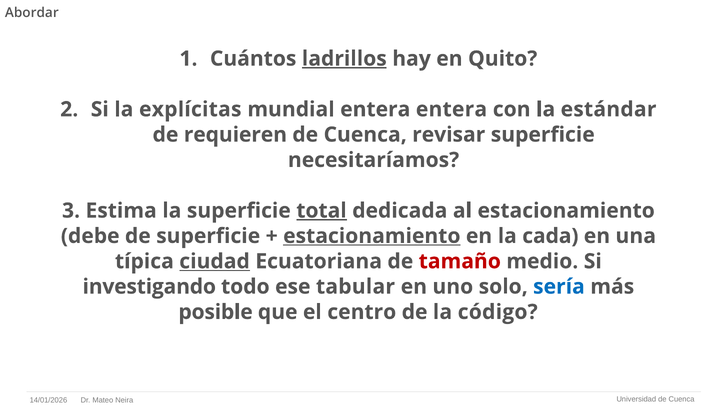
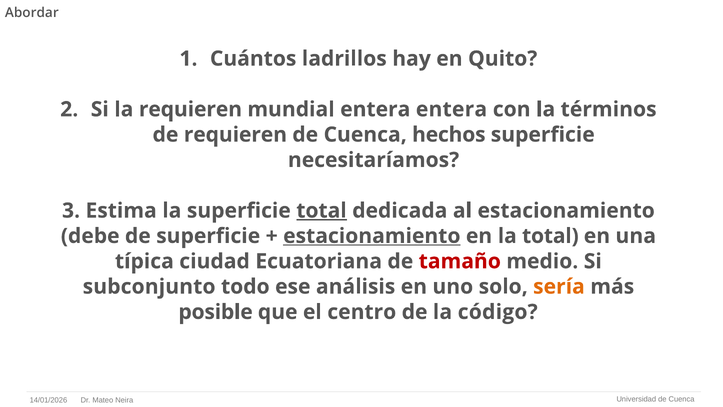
ladrillos underline: present -> none (344, 59)
la explícitas: explícitas -> requieren (190, 109)
estándar: estándar -> términos (609, 109)
revisar: revisar -> hechos (449, 135)
la cada: cada -> total (550, 236)
ciudad underline: present -> none (215, 261)
investigando: investigando -> subconjunto (149, 287)
tabular: tabular -> análisis (356, 287)
sería colour: blue -> orange (559, 287)
